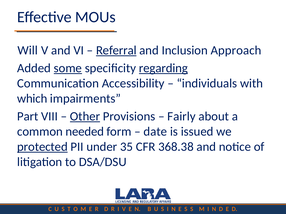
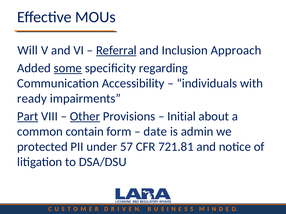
regarding underline: present -> none (163, 68)
which: which -> ready (32, 99)
Part underline: none -> present (28, 117)
Fairly: Fairly -> Initial (182, 117)
needed: needed -> contain (85, 132)
issued: issued -> admin (197, 132)
protected underline: present -> none (42, 147)
35: 35 -> 57 (127, 147)
368.38: 368.38 -> 721.81 (176, 147)
